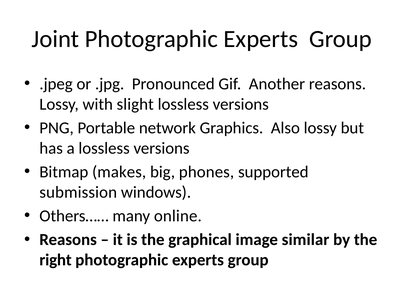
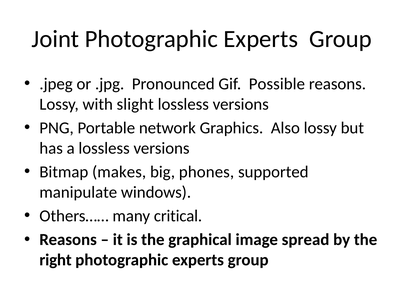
Another: Another -> Possible (277, 84)
submission: submission -> manipulate (78, 192)
online: online -> critical (178, 216)
similar: similar -> spread (306, 240)
